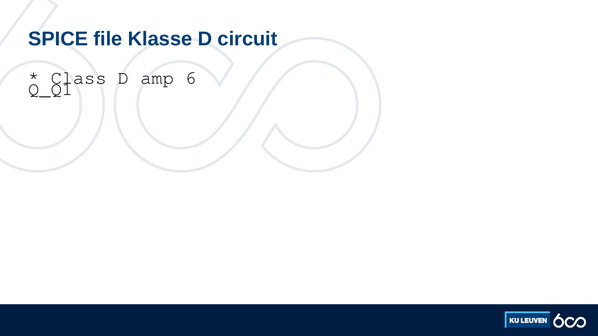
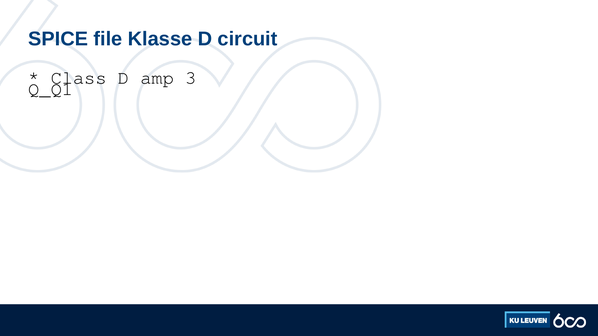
6: 6 -> 3 (191, 78)
